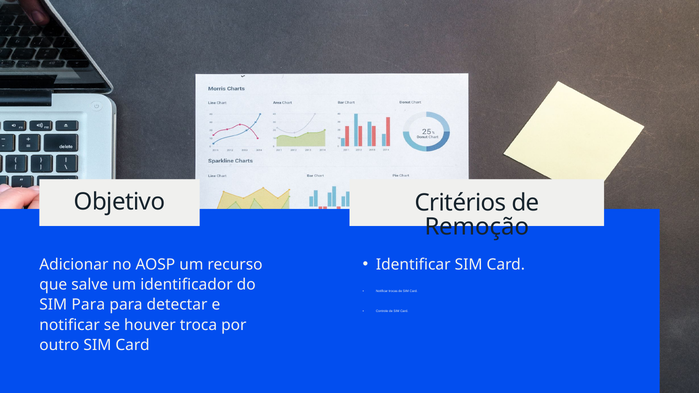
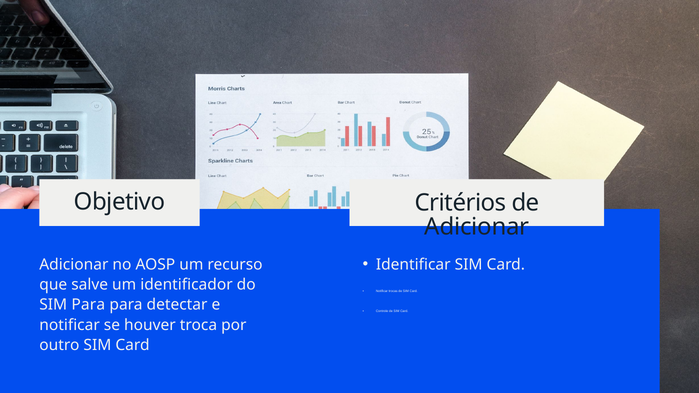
Remoção: Remoção -> Adicionar (477, 227)
